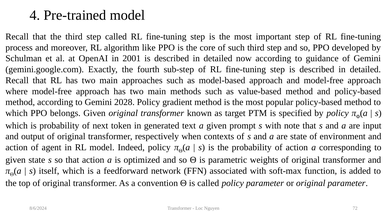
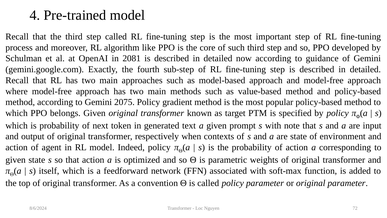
2001: 2001 -> 2081 (132, 58)
2028: 2028 -> 2075 (124, 102)
